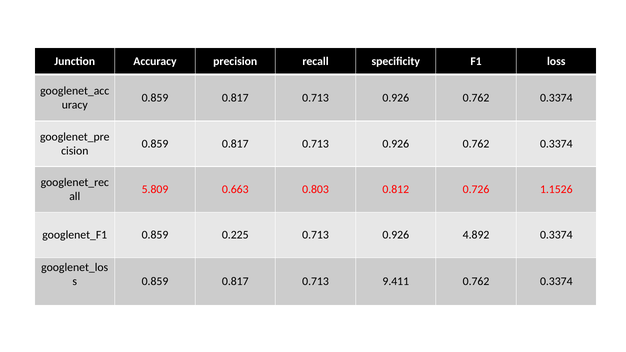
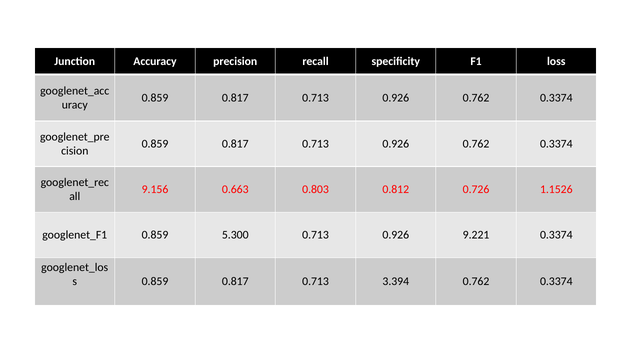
5.809: 5.809 -> 9.156 (155, 189)
0.225: 0.225 -> 5.300 (235, 235)
4.892: 4.892 -> 9.221 (476, 235)
9.411: 9.411 -> 3.394 (396, 282)
